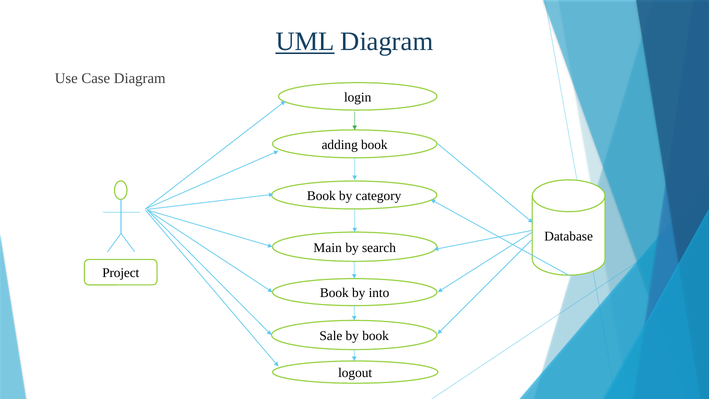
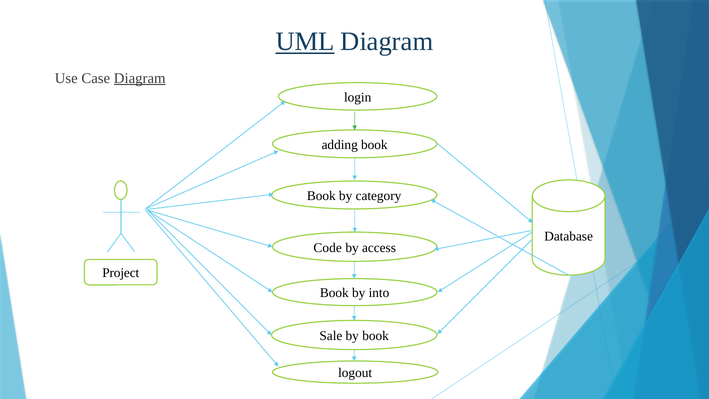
Diagram underline: none -> present (140, 78)
Main: Main -> Code (328, 248)
search: search -> access (379, 248)
